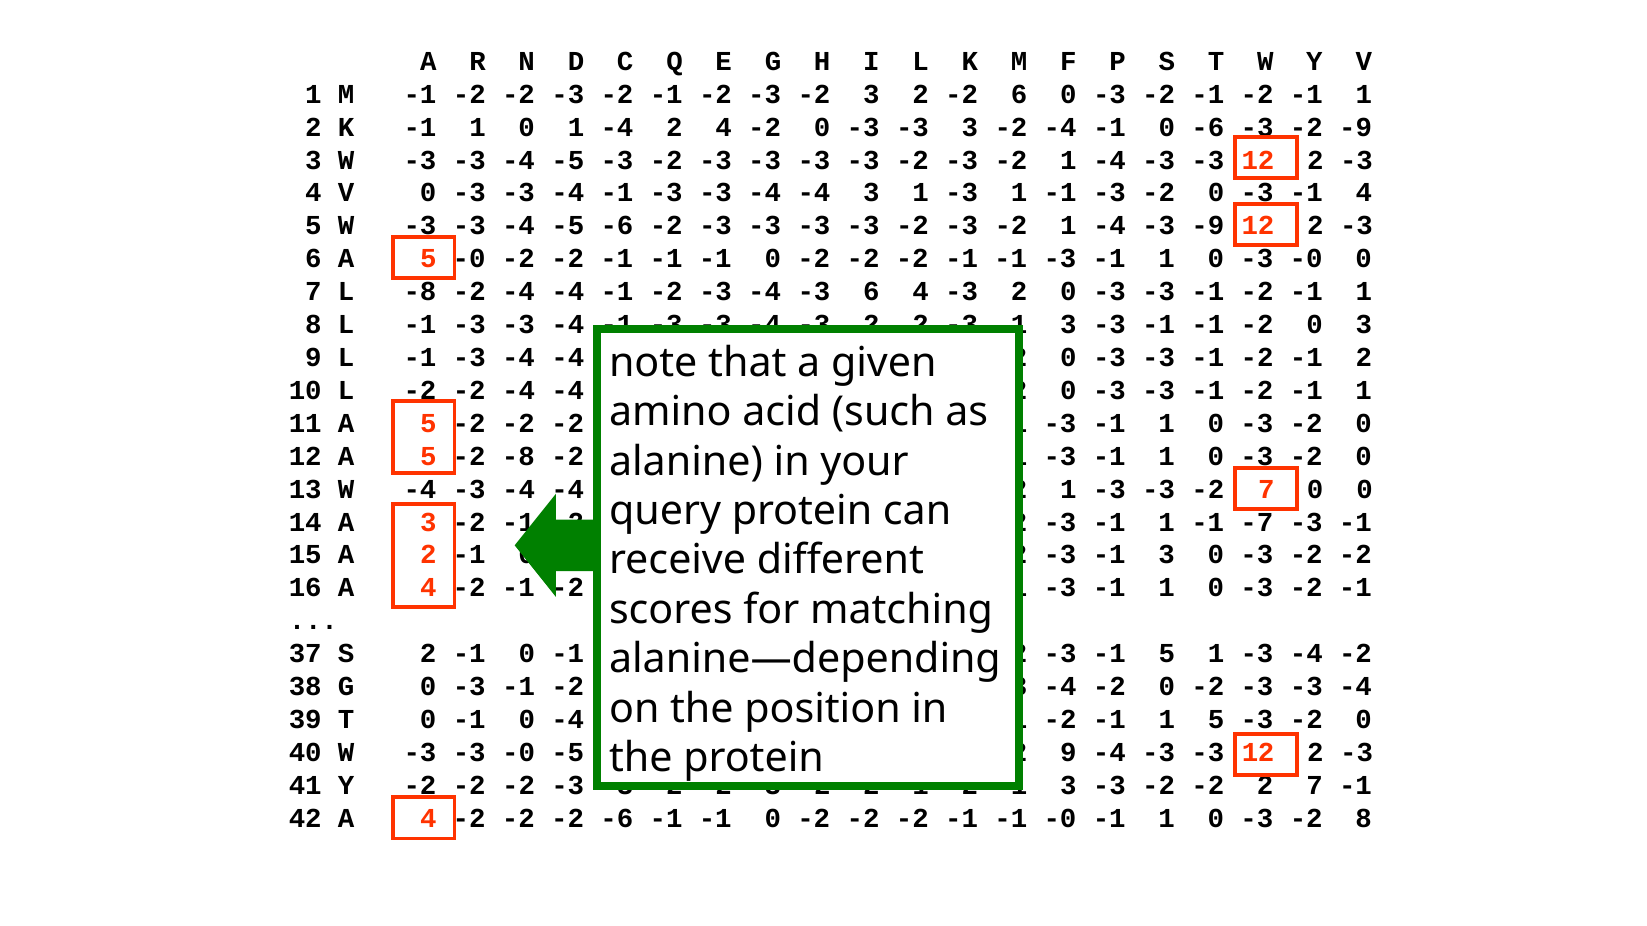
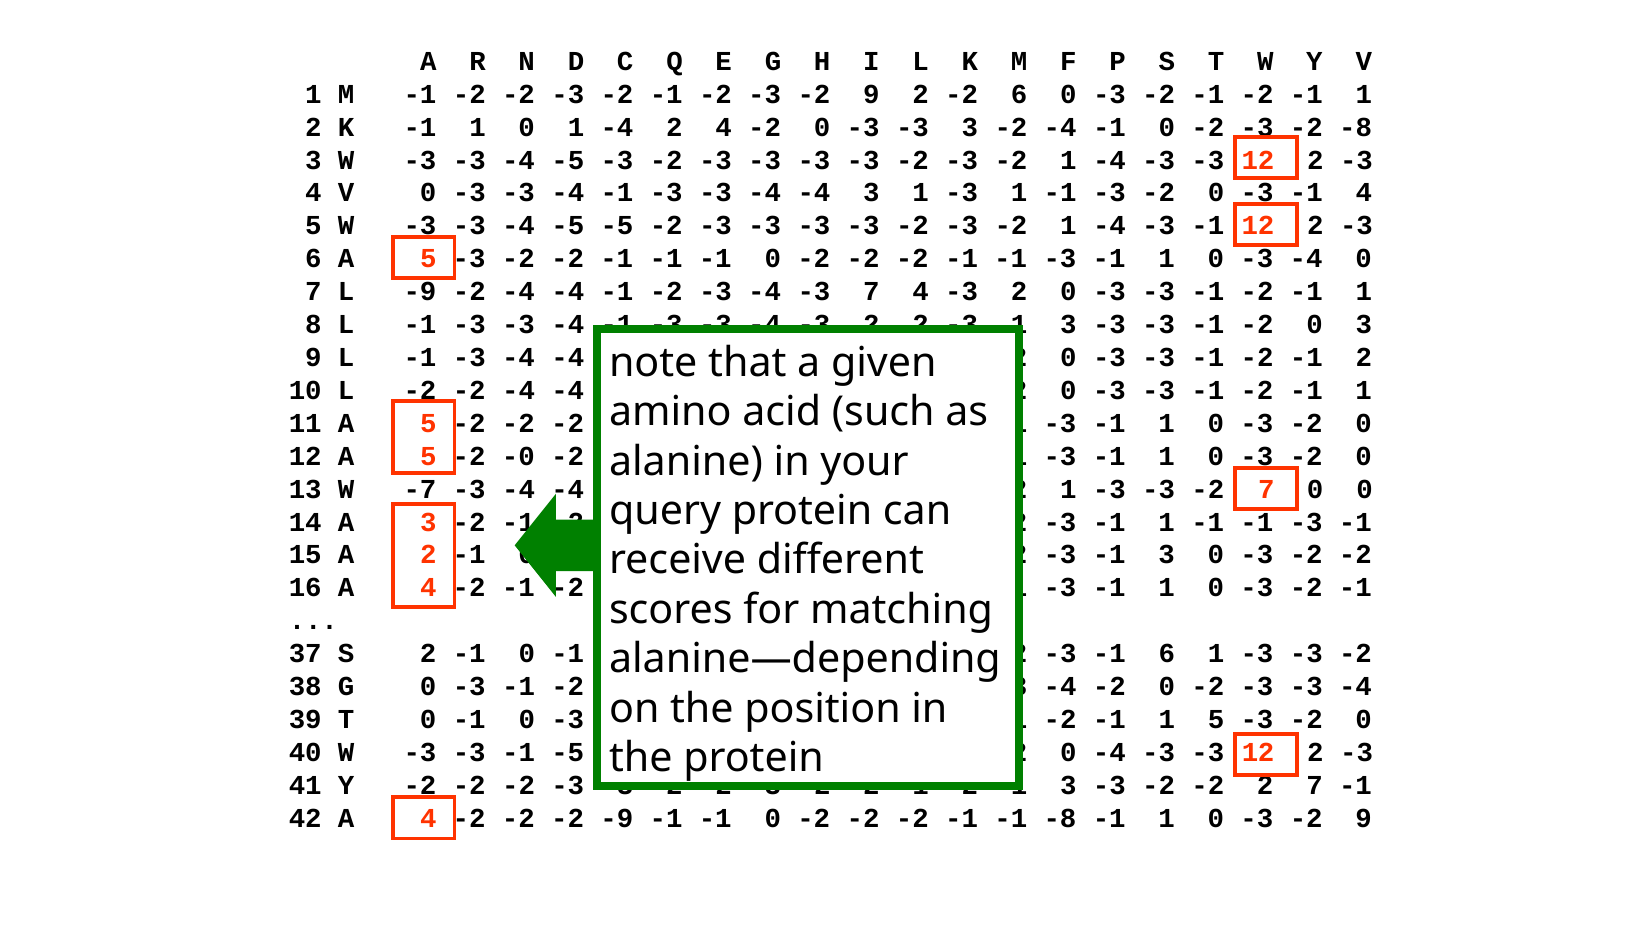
-2 -3 -2 3: 3 -> 9 (871, 94)
-4 -1 0 -6: -6 -> -2 (1208, 127)
-2 -9: -9 -> -8 (1356, 127)
-5 -6: -6 -> -5 (617, 226)
-4 -3 -9: -9 -> -1 (1208, 226)
A 5 -0: -0 -> -3 (469, 259)
0 -3 -0: -0 -> -4 (1306, 259)
L -8: -8 -> -9 (420, 292)
-4 -3 6: 6 -> 7 (871, 292)
3 -3 -1: -1 -> -3 (1159, 325)
-2 -8: -8 -> -0 (518, 456)
W -4: -4 -> -7 (420, 489)
1 -1 -7: -7 -> -1 (1257, 522)
-1 5: 5 -> 6 (1167, 654)
-4: -4 -> -3 (1306, 654)
-1 0 -4: -4 -> -3 (568, 720)
W -3 -3 -0: -0 -> -1 (519, 753)
9: 9 -> 0 (1068, 753)
-2 -6: -6 -> -9 (617, 819)
-1 -0: -0 -> -8 (1060, 819)
0 -3 -2 8: 8 -> 9 (1364, 819)
